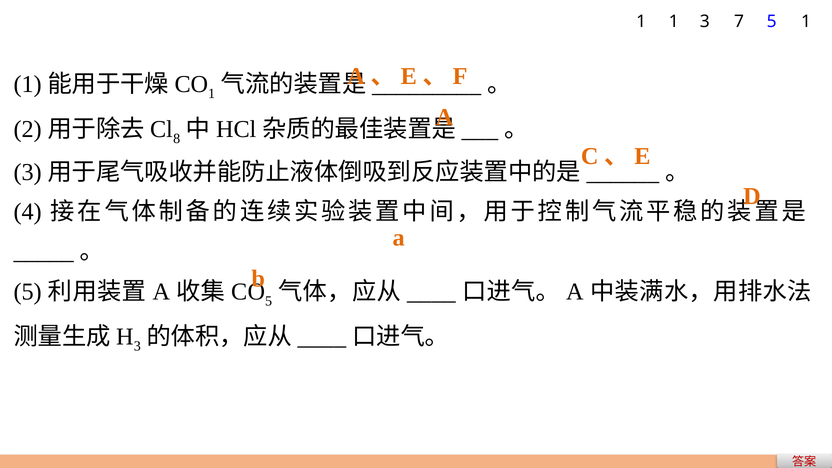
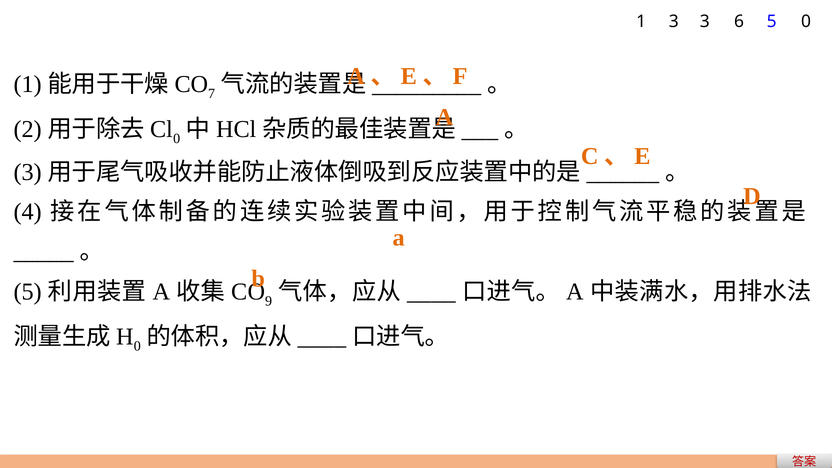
1 1: 1 -> 3 (674, 22)
7: 7 -> 6 (739, 22)
5 1: 1 -> 0 (806, 22)
1: 1 -> 7 (212, 94)
8: 8 -> 0 (177, 139)
5: 5 -> 9 (269, 301)
3: 3 -> 0 (137, 346)
